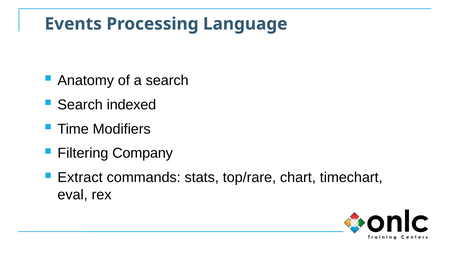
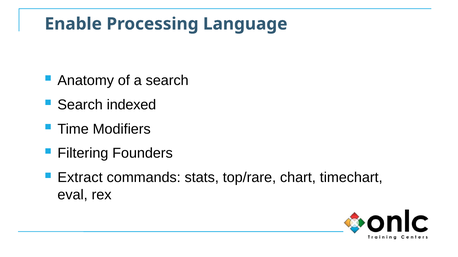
Events: Events -> Enable (73, 24)
Company: Company -> Founders (143, 154)
